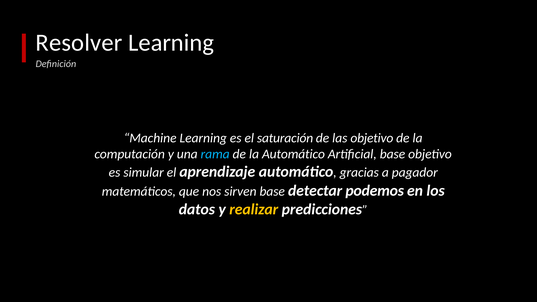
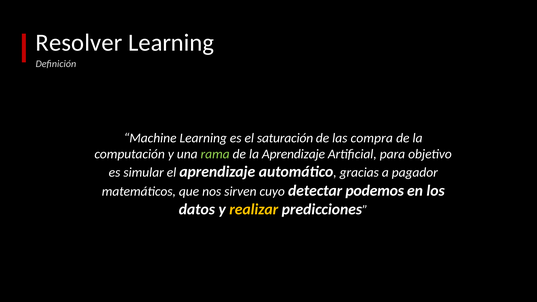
las objetivo: objetivo -> compra (372, 138)
rama colour: light blue -> light green (215, 154)
la Automático: Automático -> Aprendizaje (294, 154)
Artificial base: base -> para (392, 154)
sirven base: base -> cuyo (272, 191)
